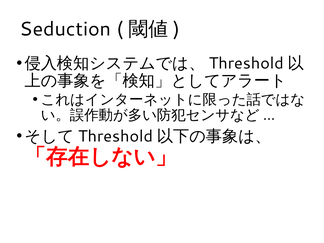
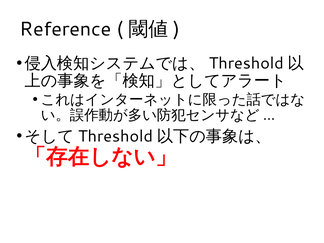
Seduction: Seduction -> Reference (65, 29)
